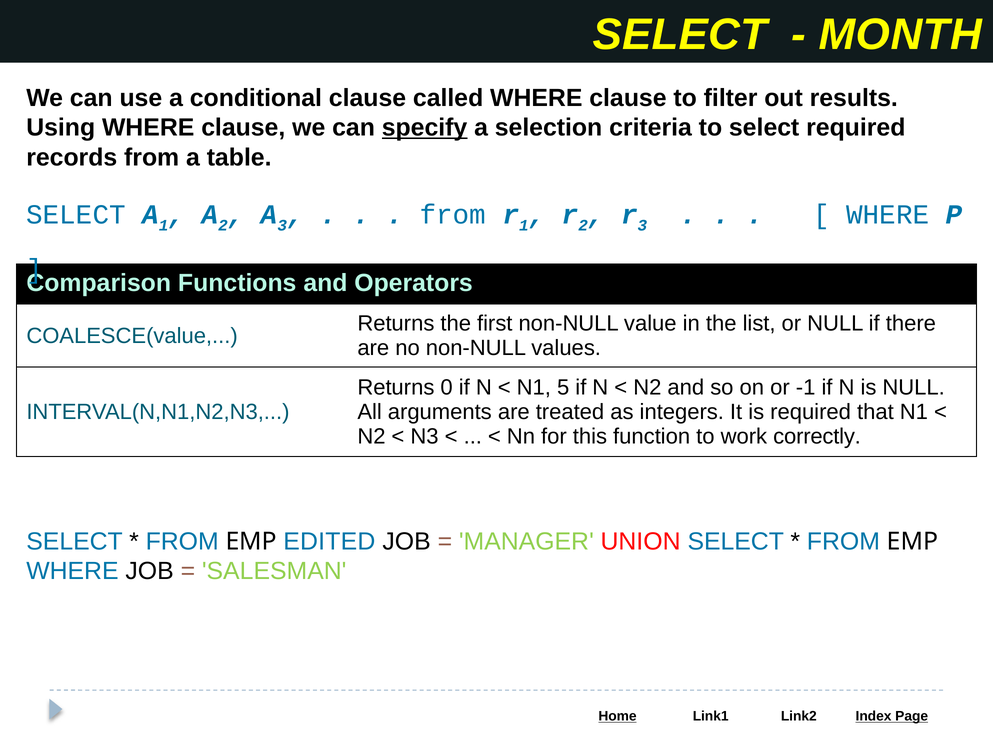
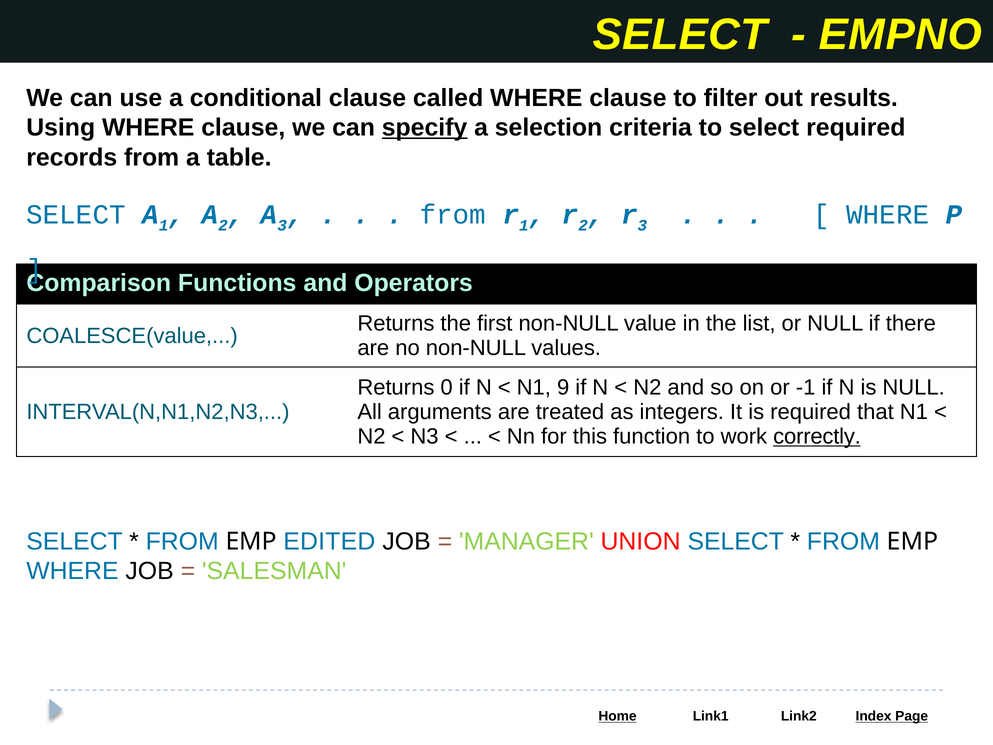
MONTH: MONTH -> EMPNO (900, 34)
5: 5 -> 9 (563, 387)
correctly underline: none -> present (817, 436)
